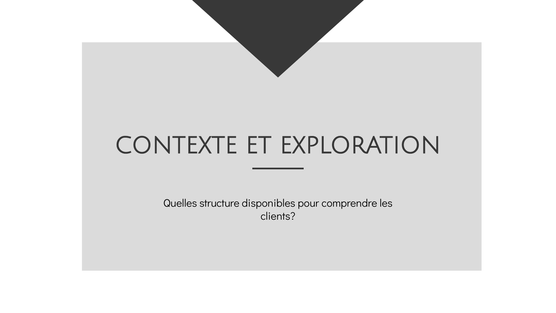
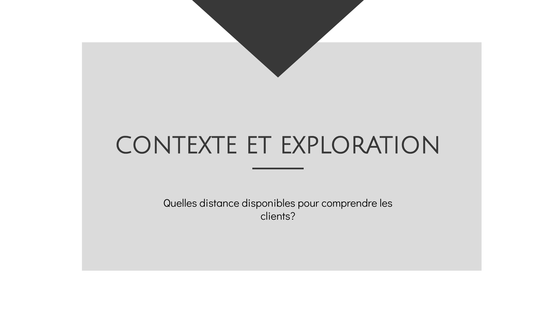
structure: structure -> distance (219, 203)
